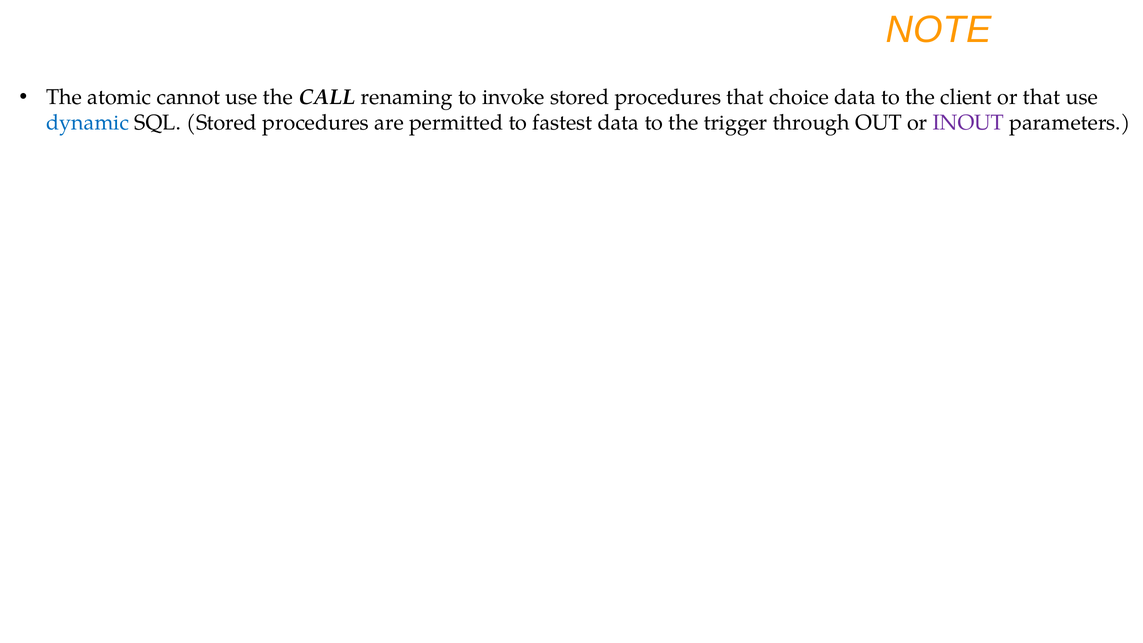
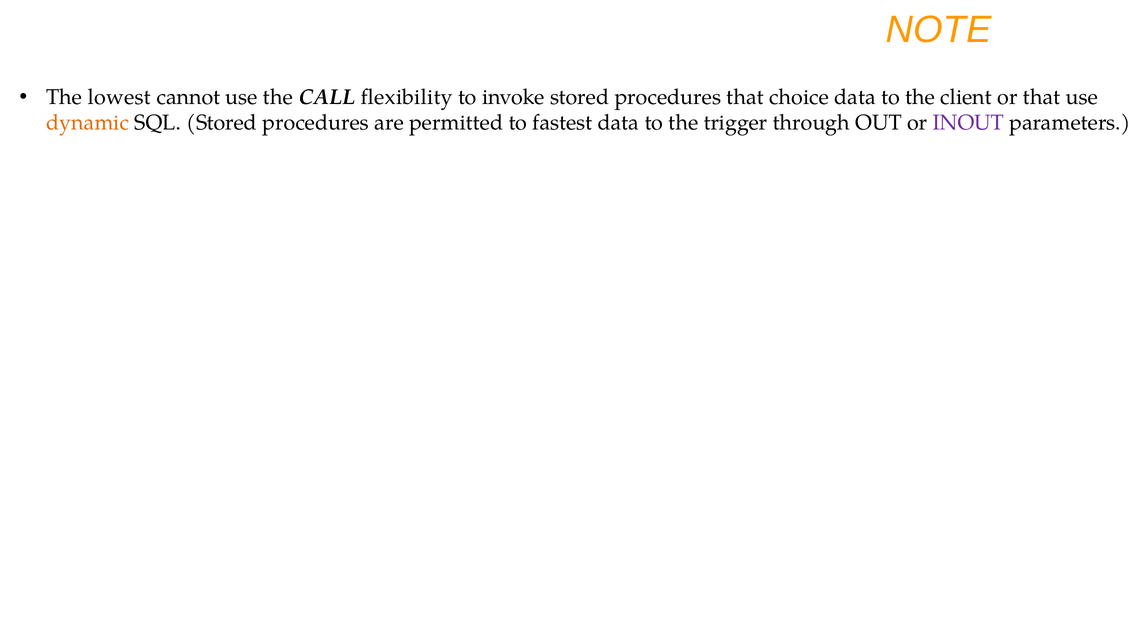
atomic: atomic -> lowest (119, 97)
renaming: renaming -> flexibility (407, 97)
dynamic colour: blue -> orange (88, 123)
